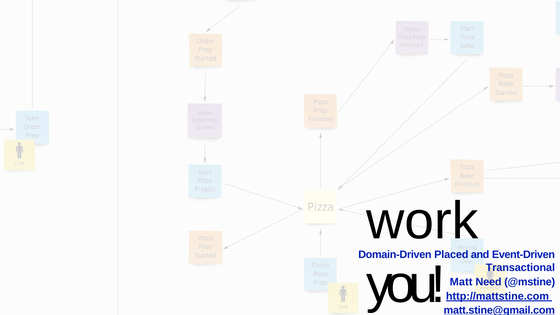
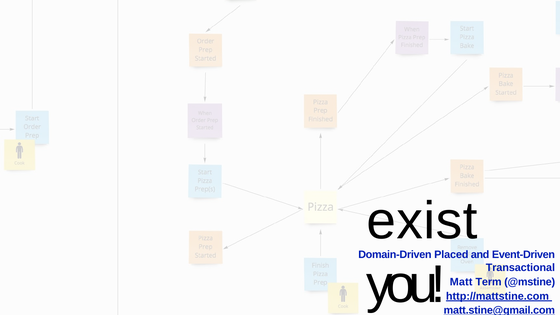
work: work -> exist (422, 221)
Need: Need -> Term (489, 282)
